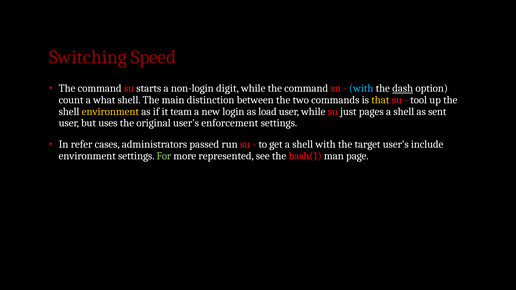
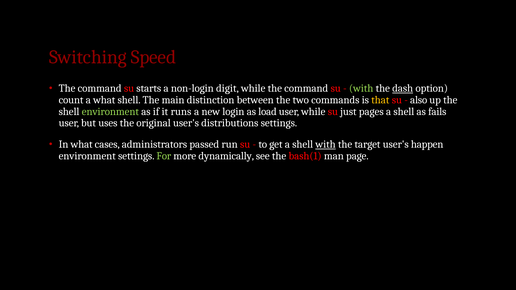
with colour: light blue -> light green (361, 88)
tool: tool -> also (419, 100)
environment colour: yellow -> light green (110, 112)
team: team -> runs (181, 112)
sent: sent -> fails (437, 112)
enforcement: enforcement -> distributions (230, 123)
In refer: refer -> what (82, 144)
with underline: none -> present (326, 144)
include: include -> happen (427, 144)
represented: represented -> dynamically (226, 156)
